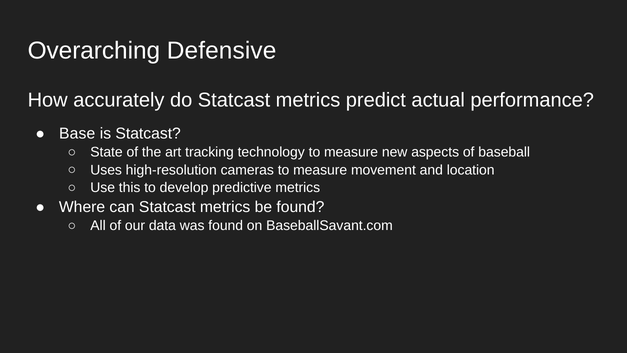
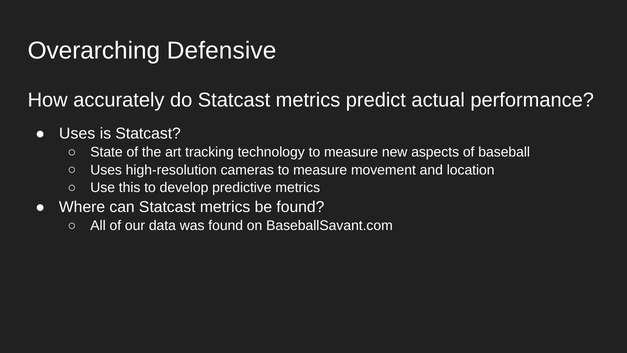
Base: Base -> Uses (77, 133)
